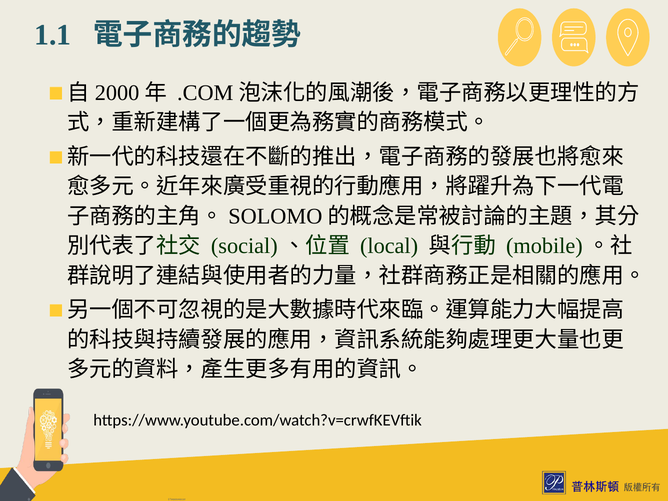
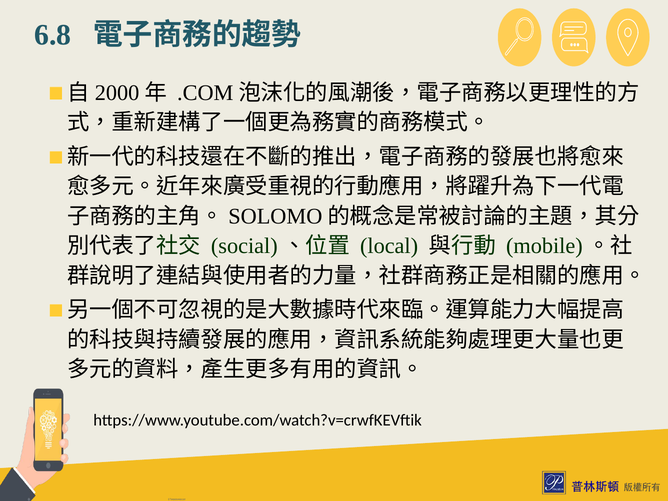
1.1: 1.1 -> 6.8 (53, 35)
